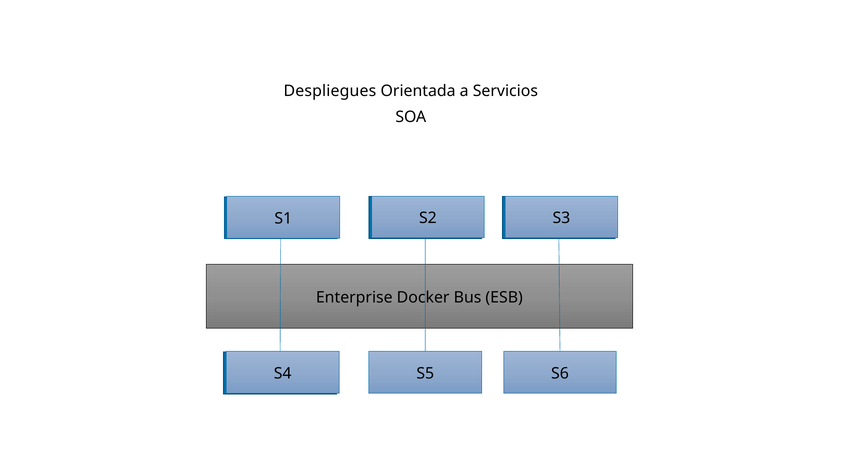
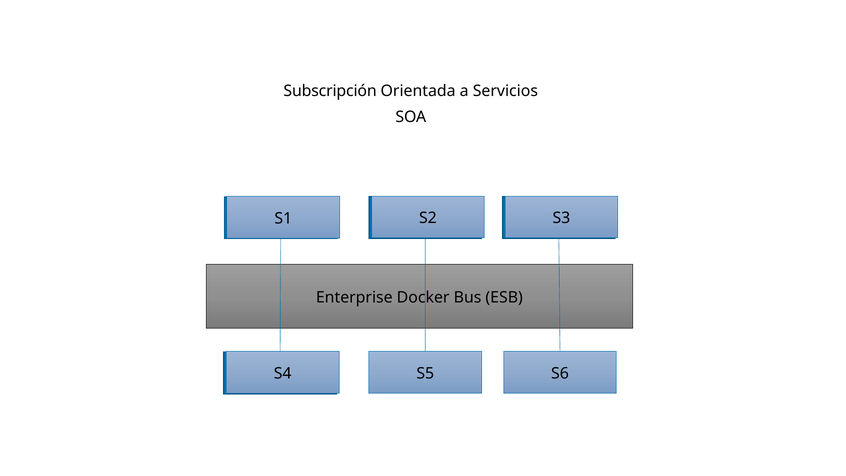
Despliegues: Despliegues -> Subscripción (330, 91)
